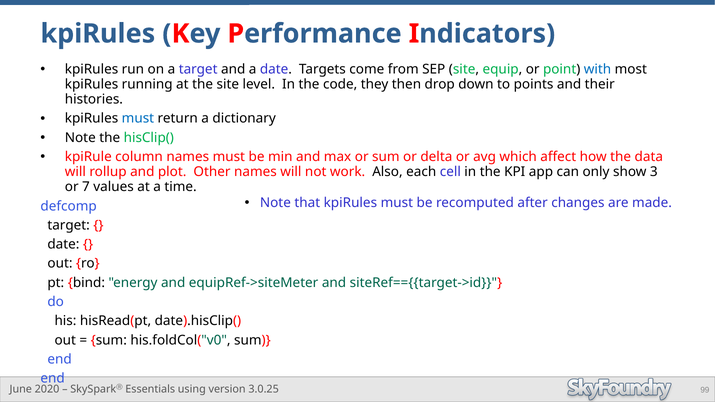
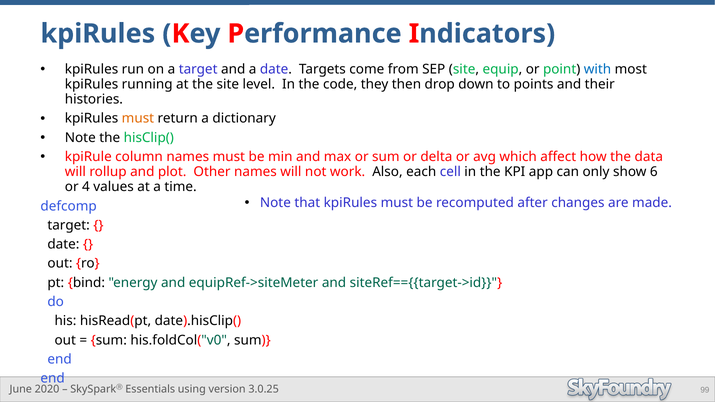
must colour: blue -> orange (138, 119)
3: 3 -> 6 (654, 172)
7: 7 -> 4 (86, 187)
